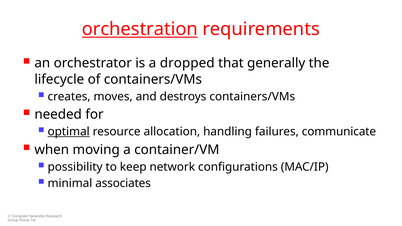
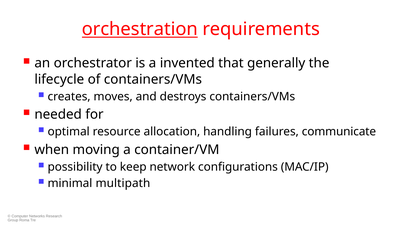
dropped: dropped -> invented (187, 63)
optimal underline: present -> none (69, 132)
associates: associates -> multipath (123, 183)
